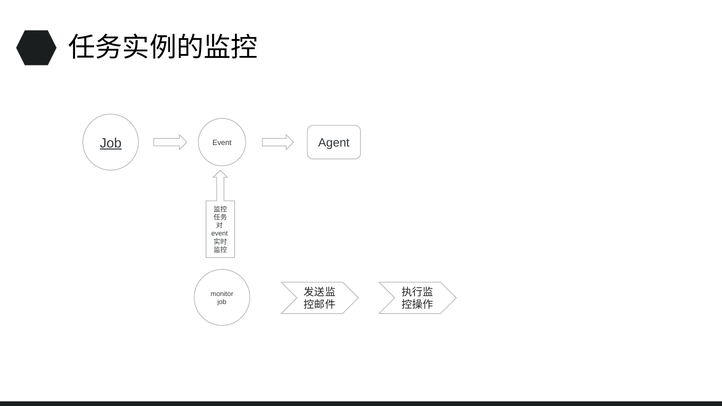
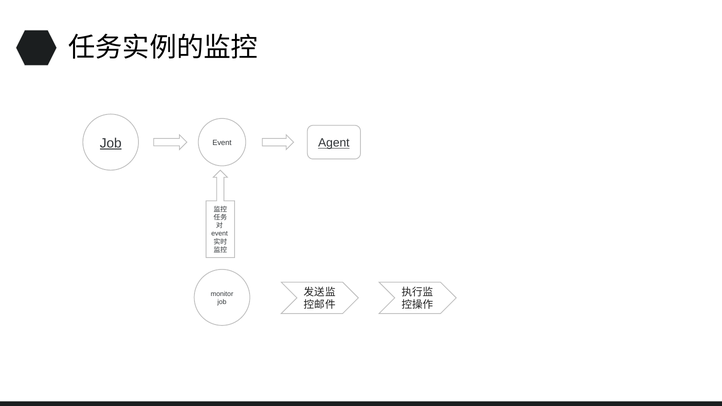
Agent underline: none -> present (334, 143)
